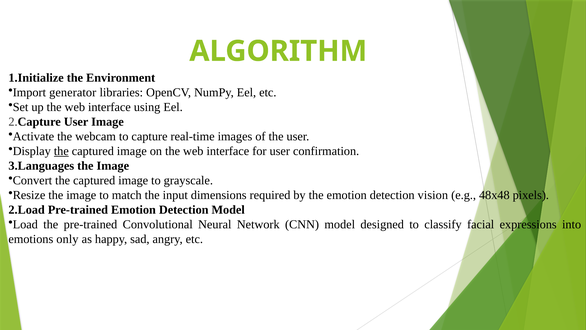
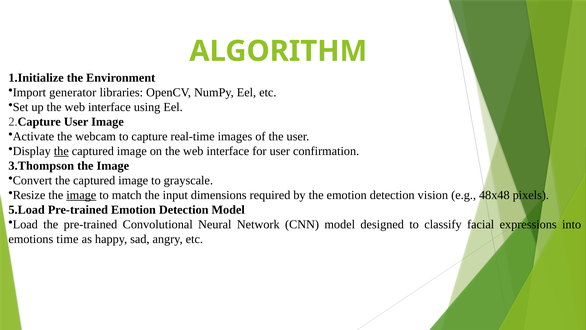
3.Languages: 3.Languages -> 3.Thompson (41, 166)
image underline: none -> present (81, 195)
2.Load: 2.Load -> 5.Load (27, 210)
only: only -> time (67, 239)
